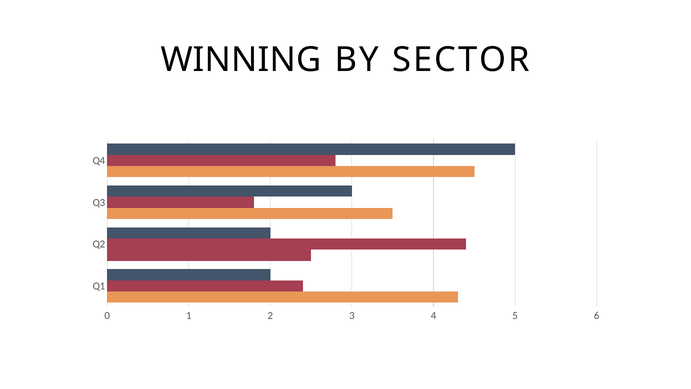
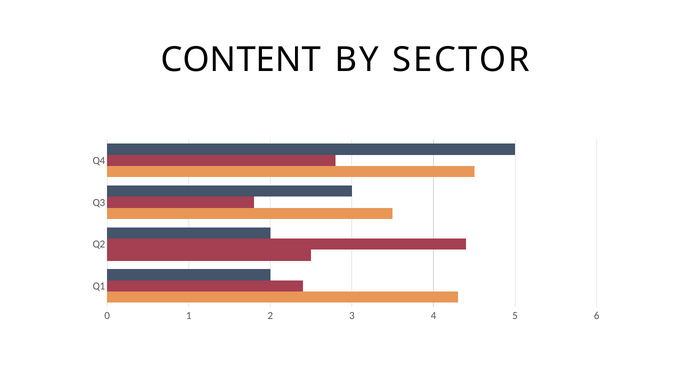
WINNING: WINNING -> CONTENT (241, 60)
